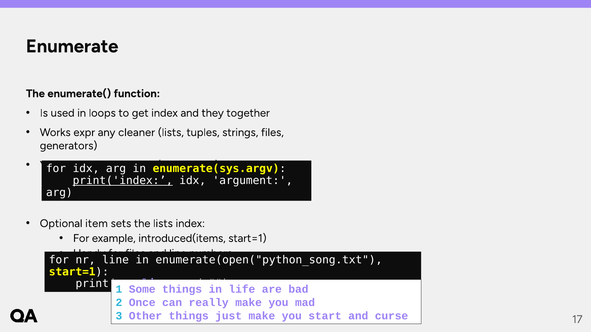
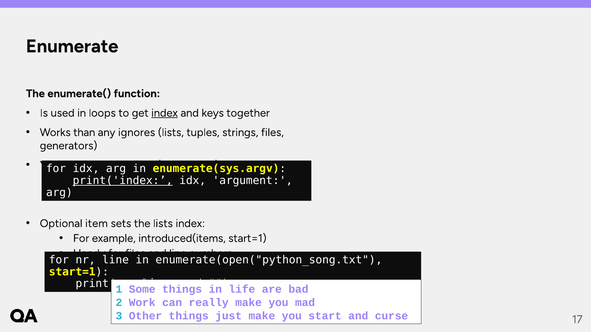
index underline: none -> present (165, 113)
they: they -> keys (213, 113)
expr: expr -> than (84, 133)
cleaner: cleaner -> ignores (137, 133)
Once: Once -> Work (142, 303)
